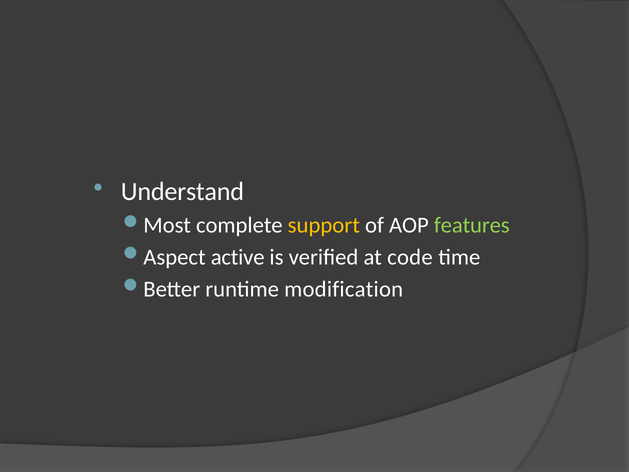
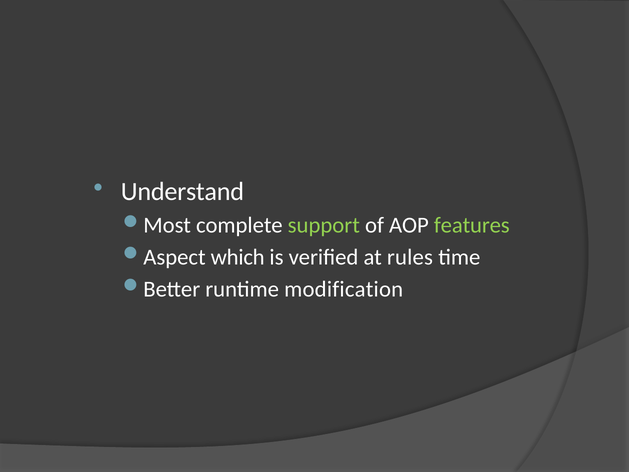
support colour: yellow -> light green (324, 225)
active: active -> which (238, 257)
code: code -> rules (410, 257)
